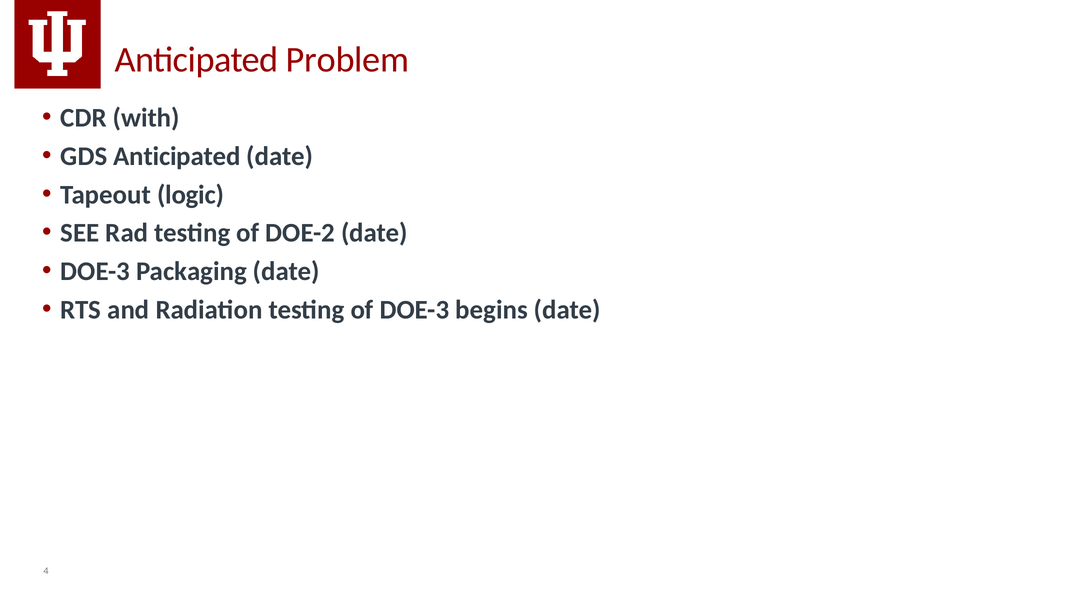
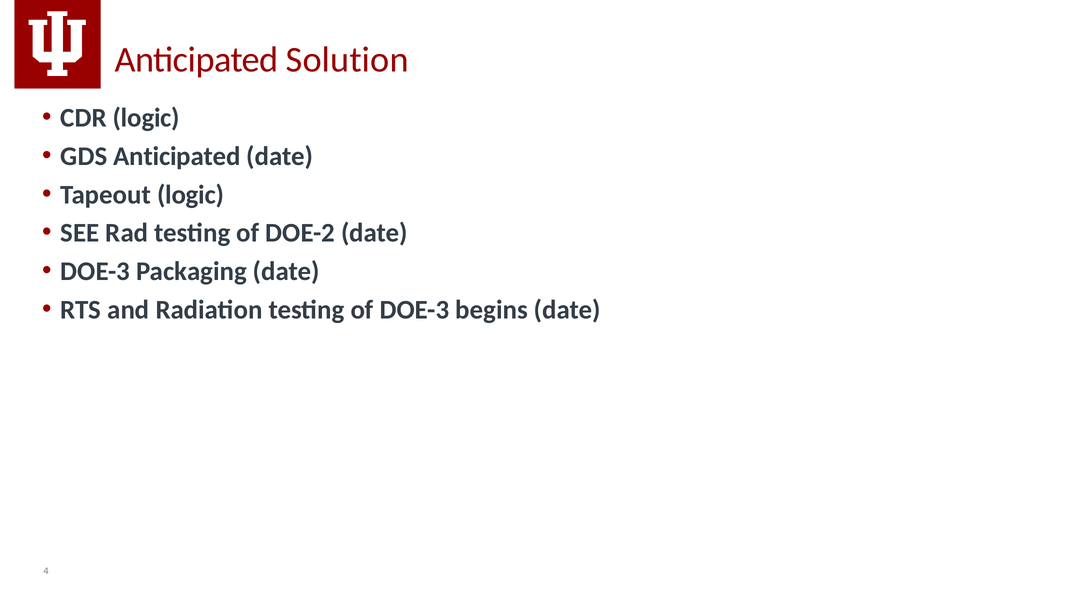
Problem: Problem -> Solution (347, 60)
CDR with: with -> logic (146, 118)
